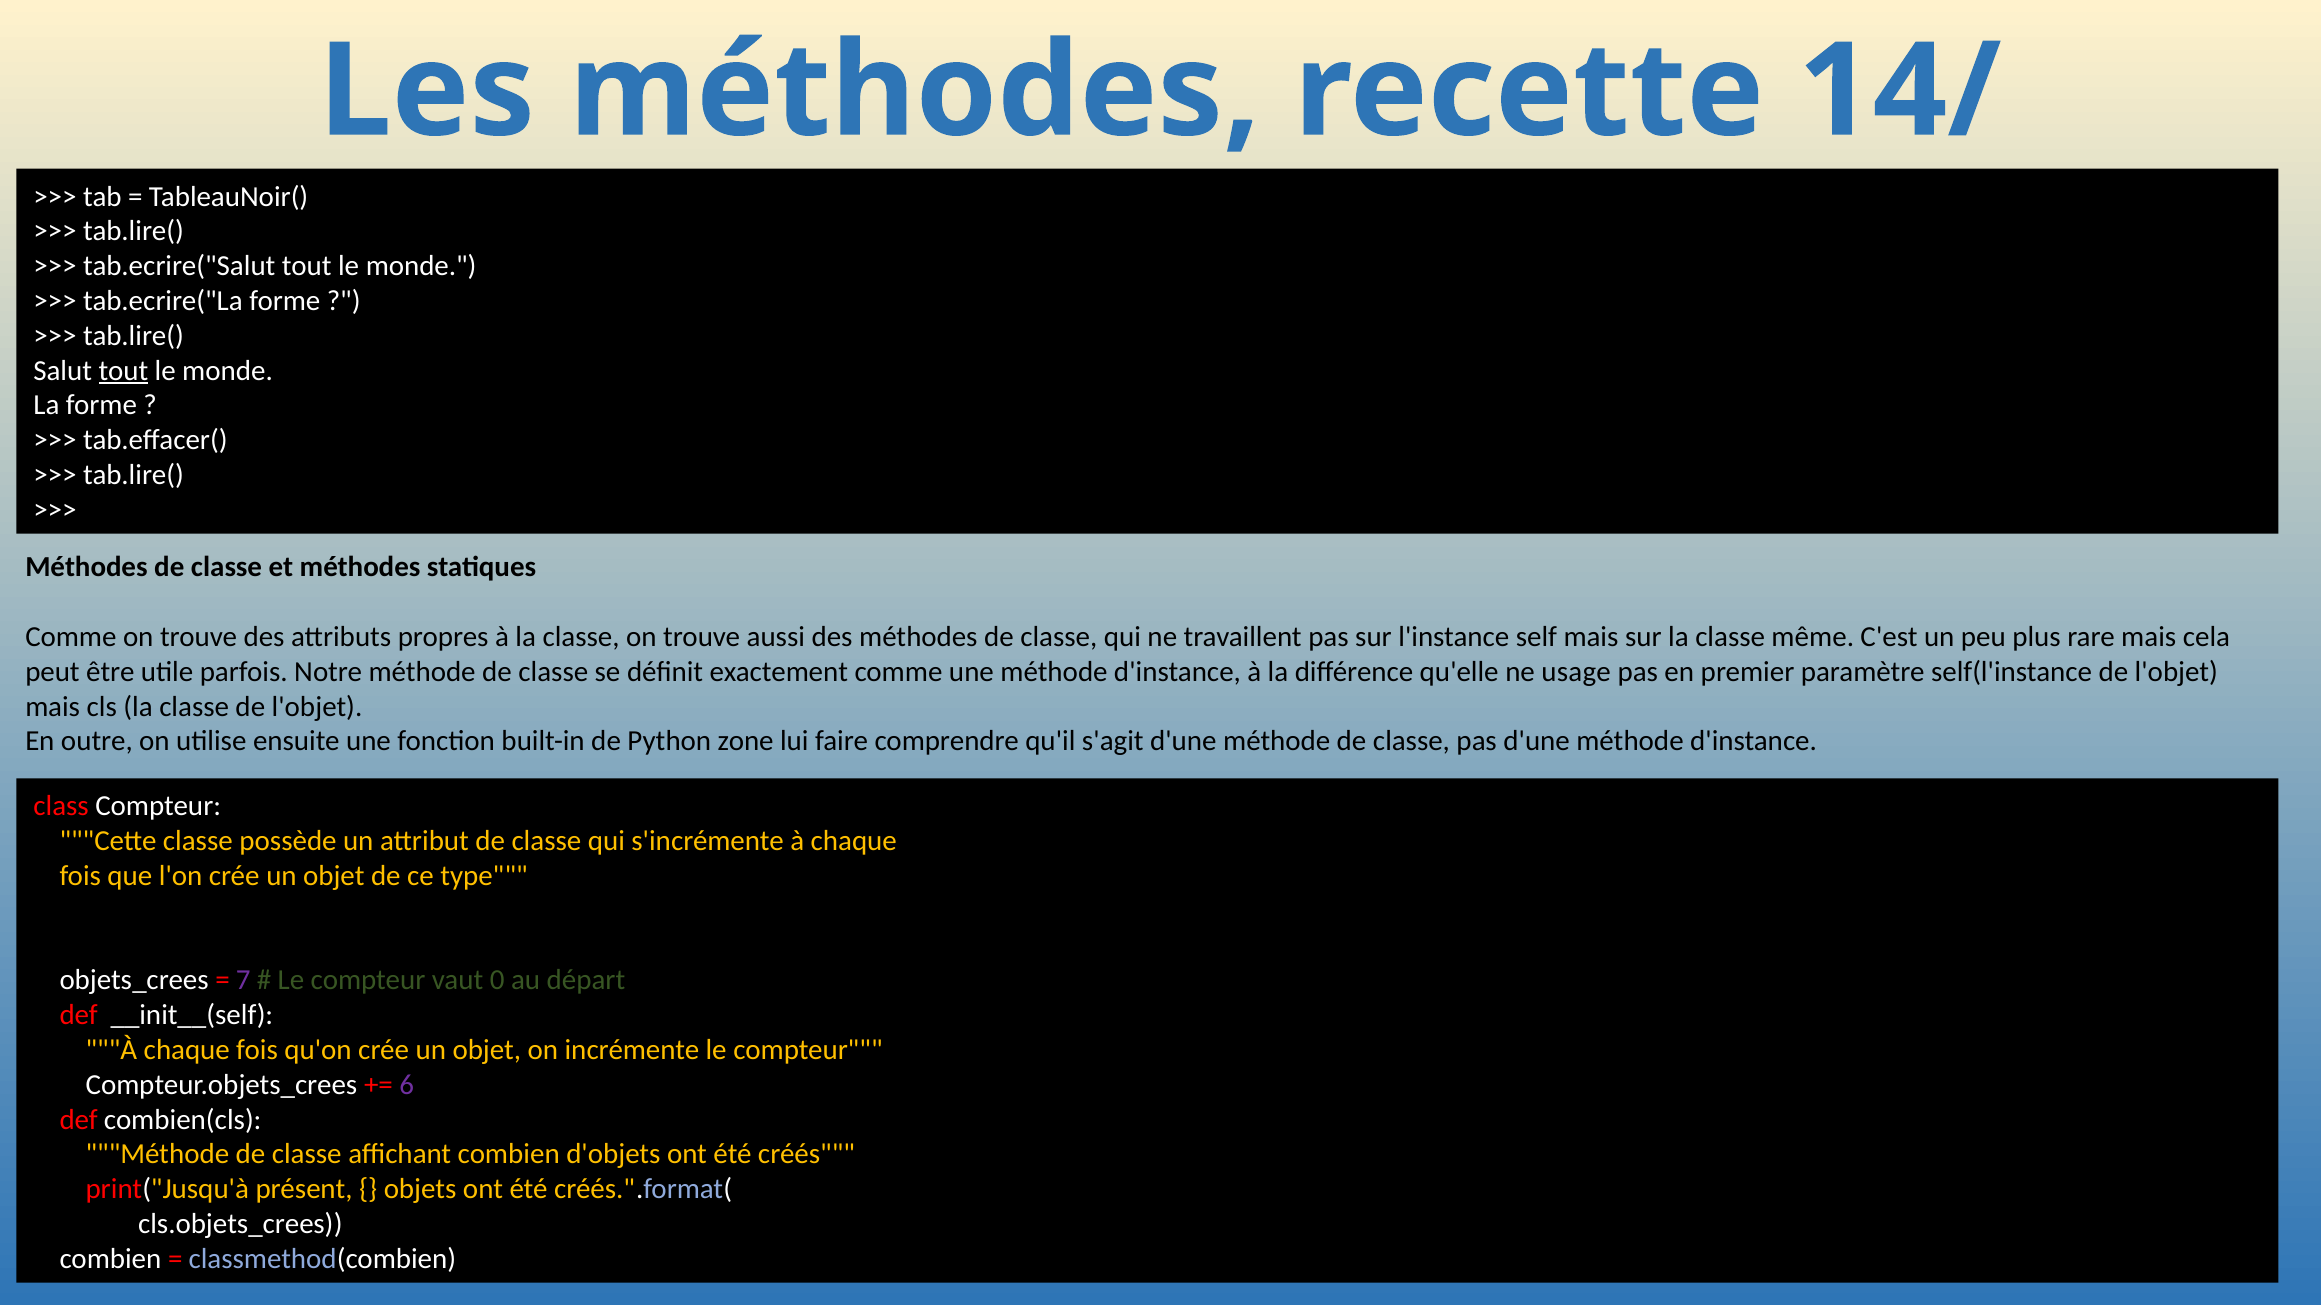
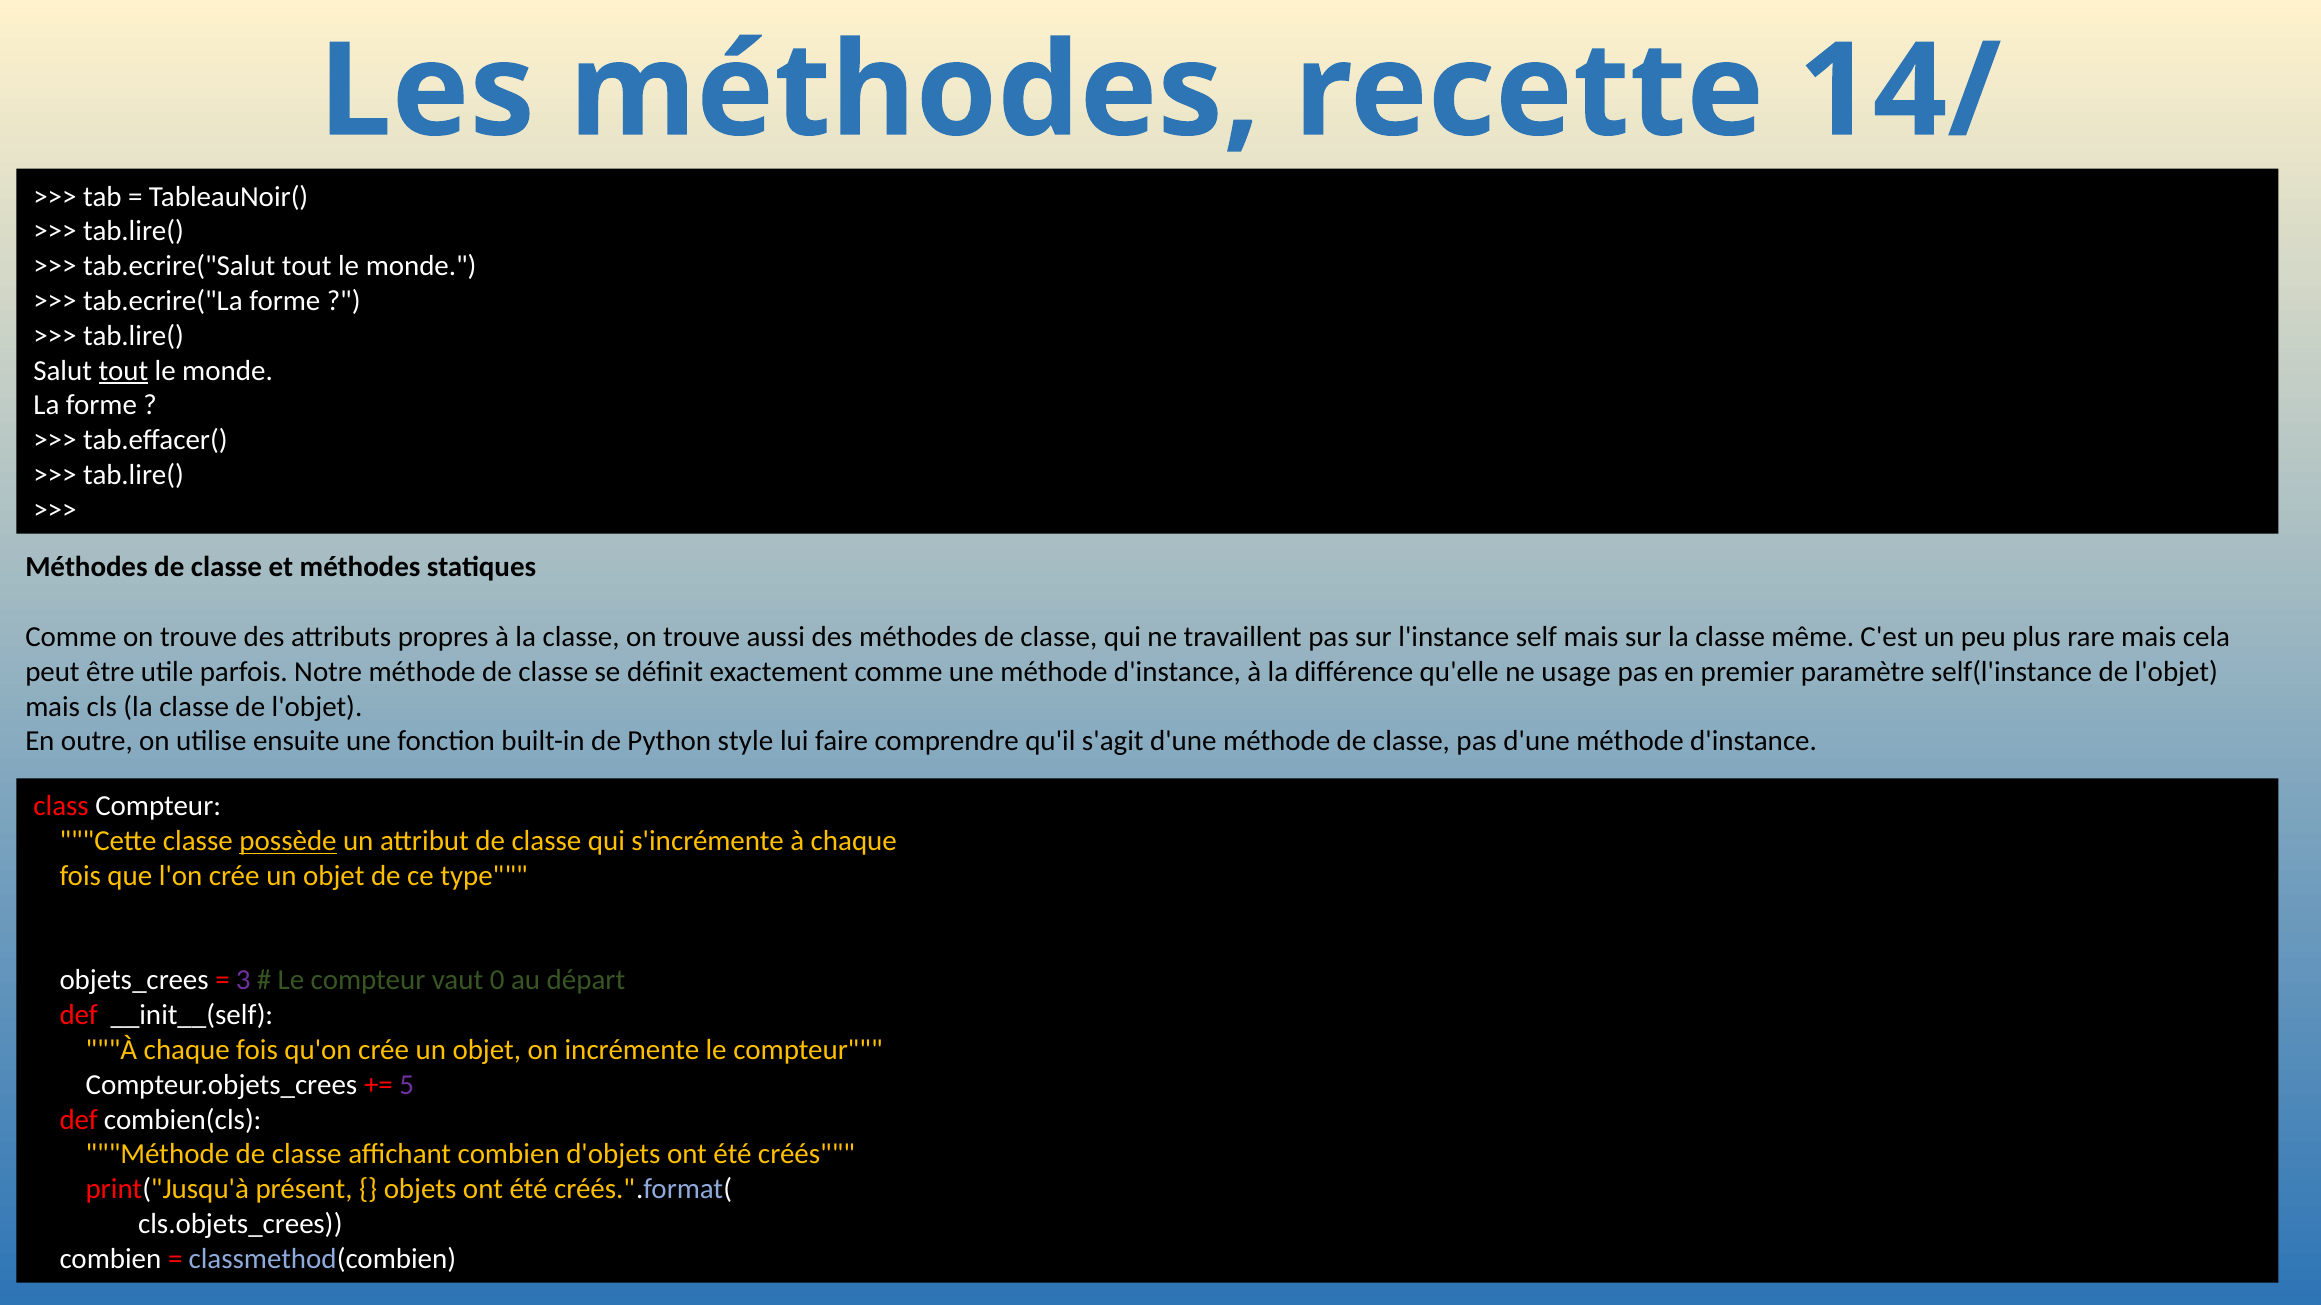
zone: zone -> style (745, 742)
possède underline: none -> present (288, 841)
7: 7 -> 3 (243, 981)
6: 6 -> 5 (407, 1085)
